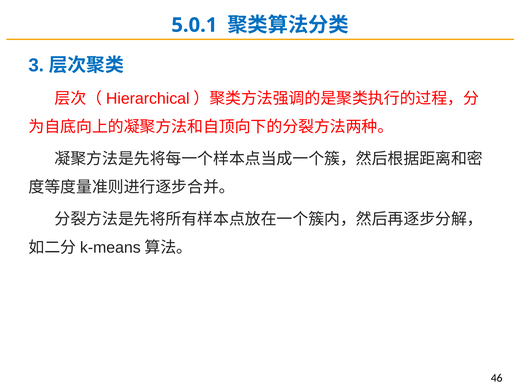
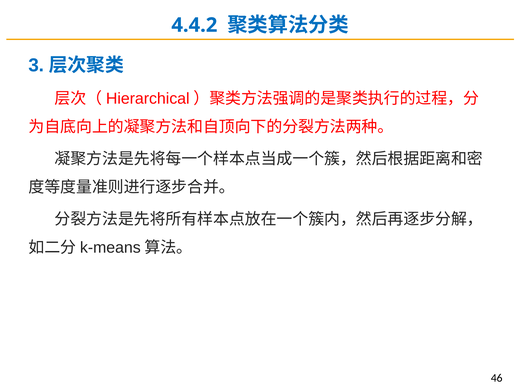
5.0.1: 5.0.1 -> 4.4.2 (194, 25)
